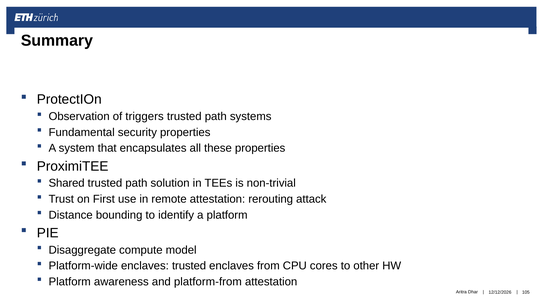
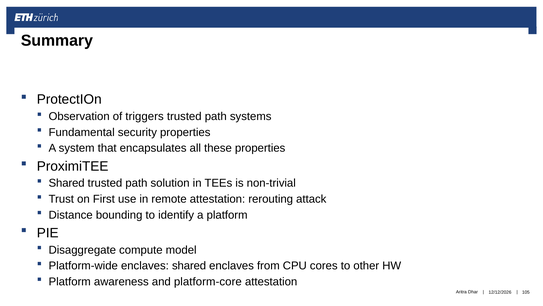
enclaves trusted: trusted -> shared (189, 265)
platform-from: platform-from -> platform-core (208, 281)
